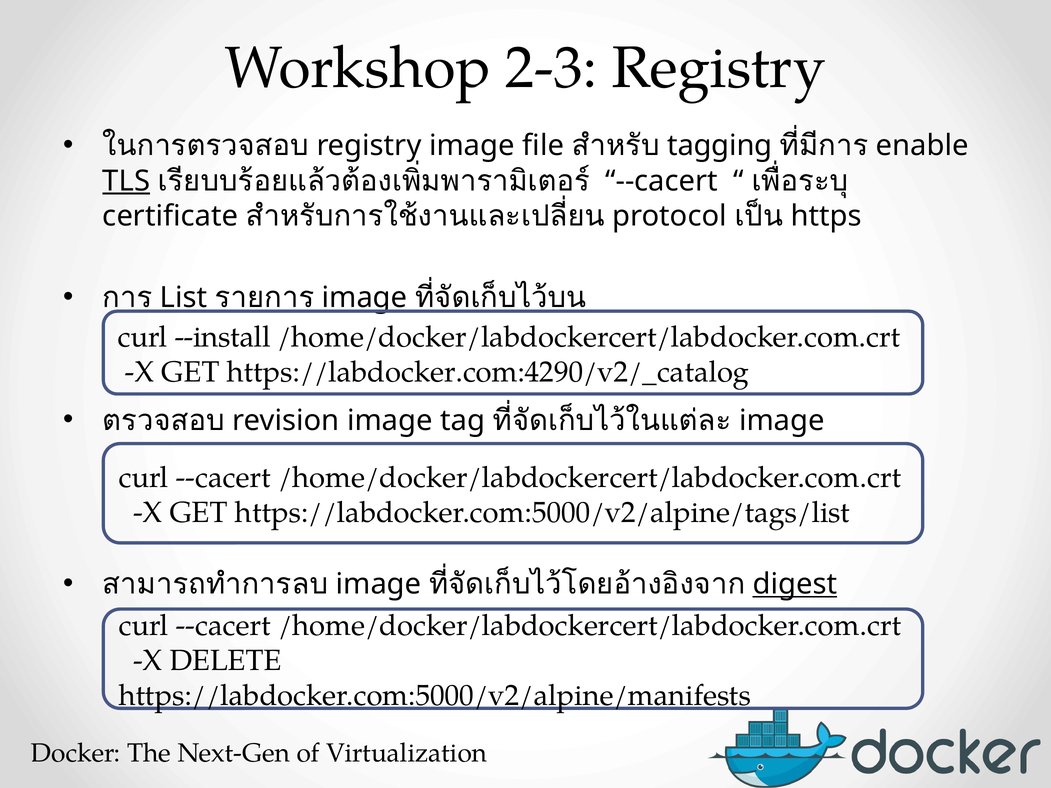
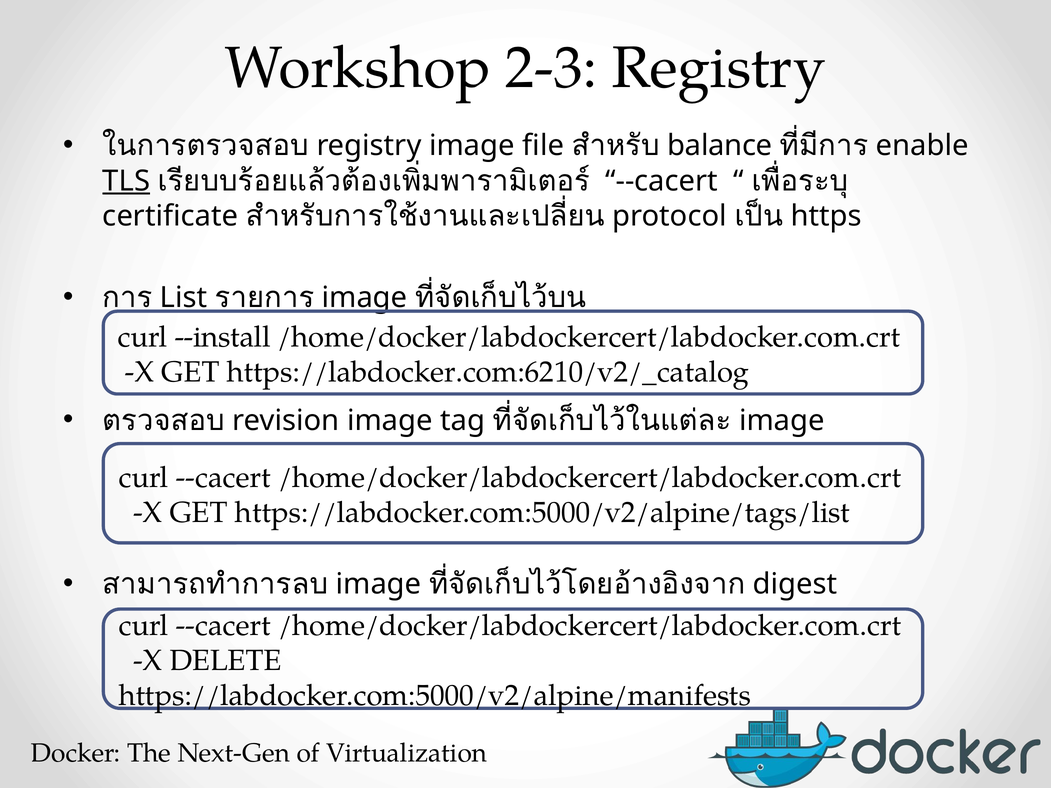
tagging: tagging -> balance (720, 146)
https://labdocker.com:4290/v2/_catalog: https://labdocker.com:4290/v2/_catalog -> https://labdocker.com:6210/v2/_catalog (488, 372)
digest underline: present -> none (795, 584)
